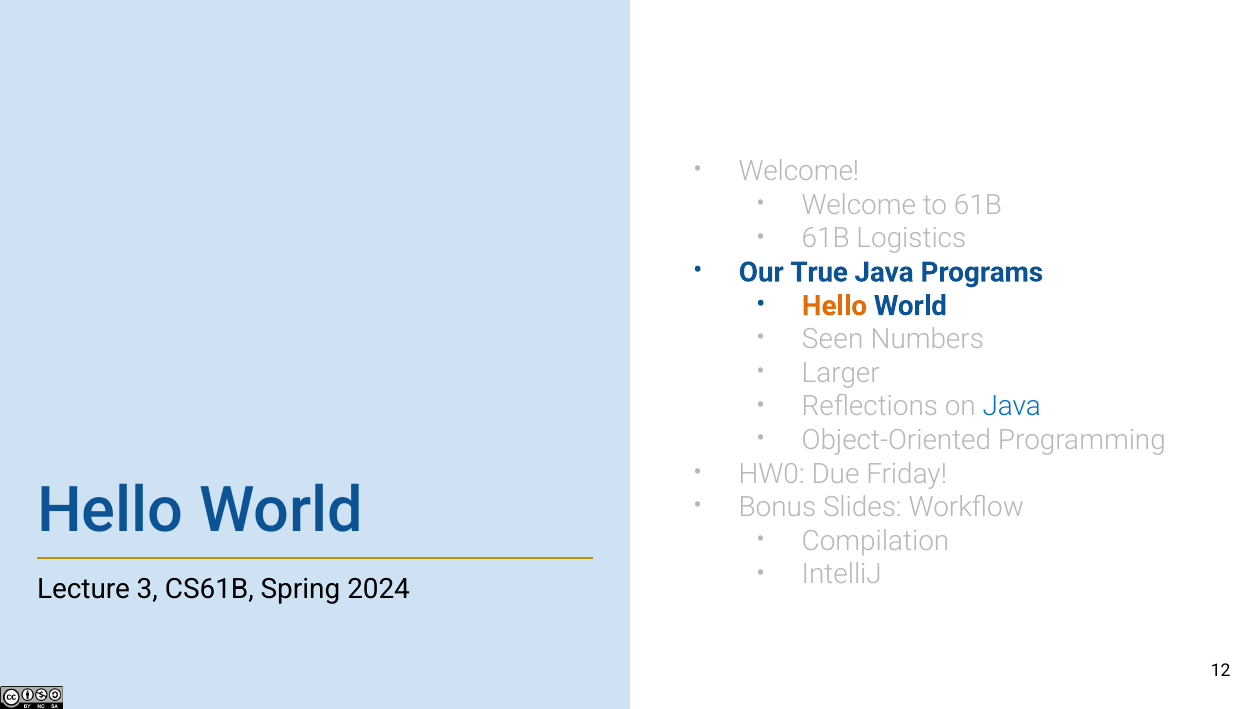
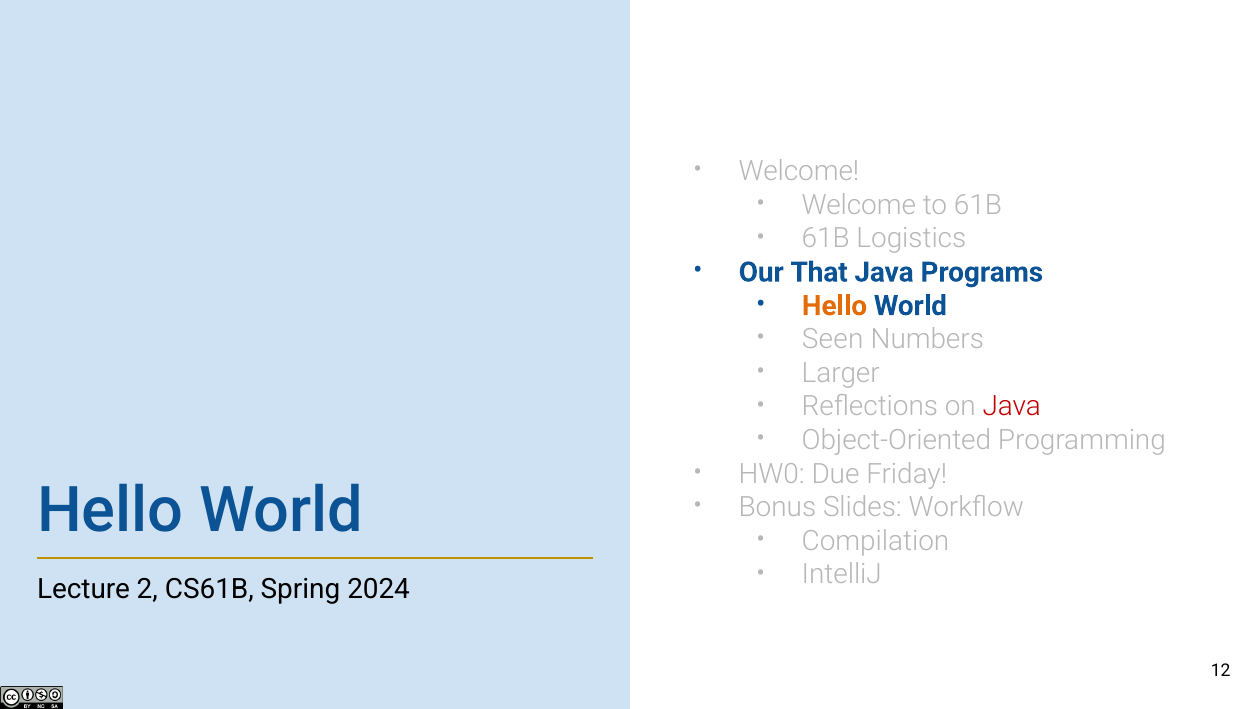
True: True -> That (819, 272)
Java colour: blue -> red (1012, 407)
3: 3 -> 2 (147, 590)
